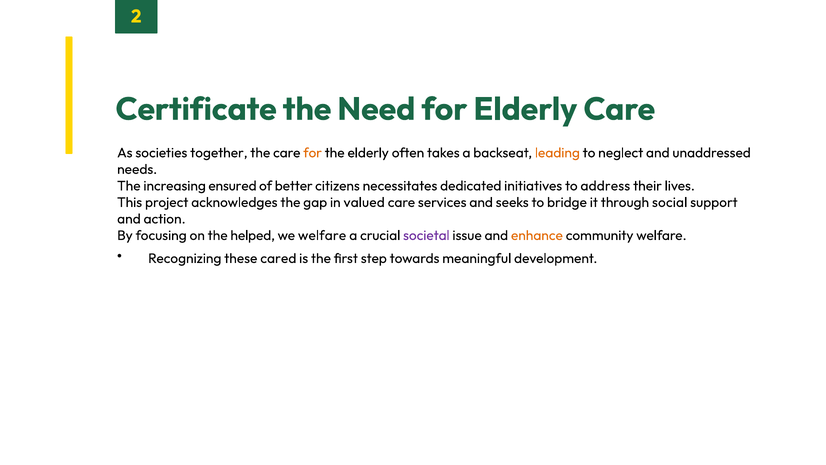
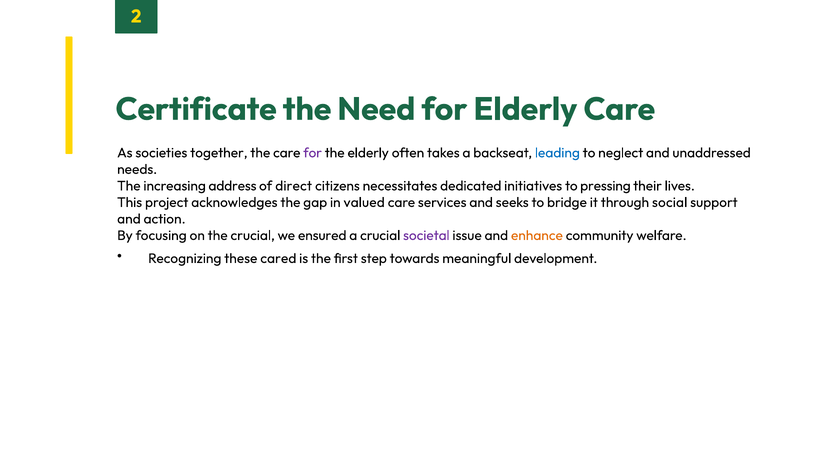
for colour: orange -> purple (313, 153)
leading colour: orange -> blue (557, 153)
ensured: ensured -> address (232, 186)
better: better -> direct (294, 186)
address: address -> pressing (605, 186)
the helped: helped -> crucial (253, 235)
we welfare: welfare -> ensured (322, 235)
